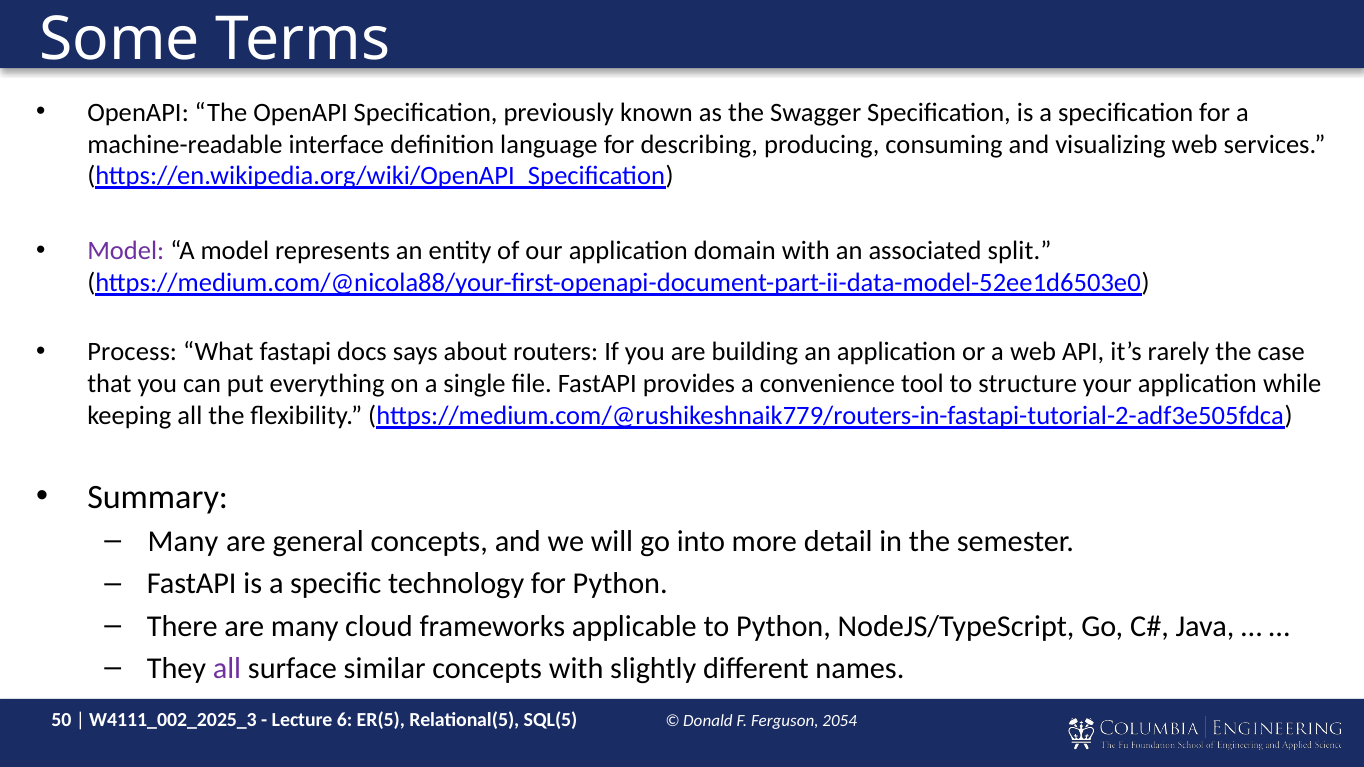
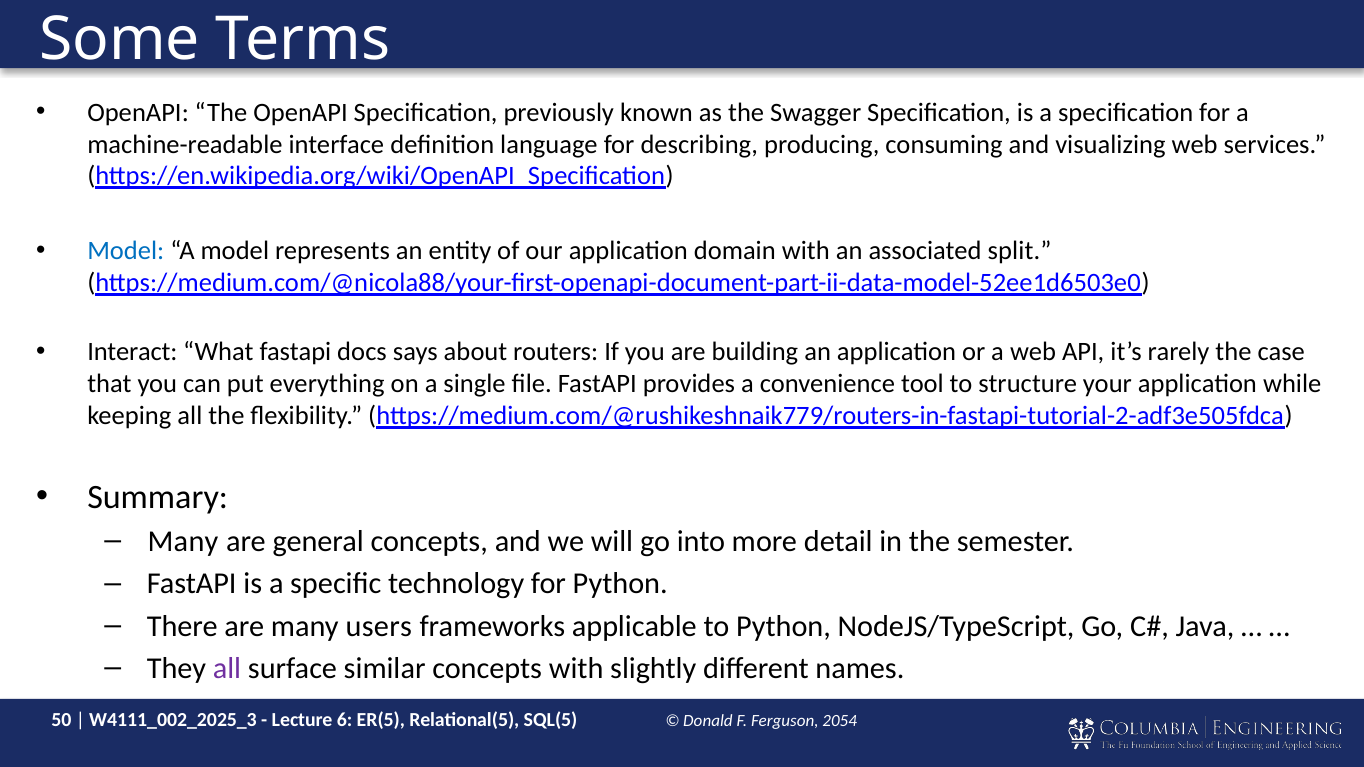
Model colour: purple -> blue (126, 251)
Process: Process -> Interact (132, 352)
cloud: cloud -> users (379, 627)
